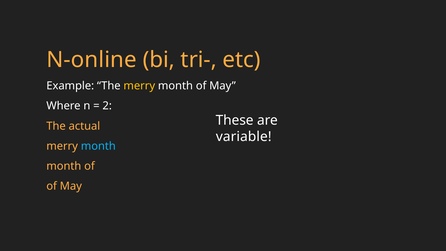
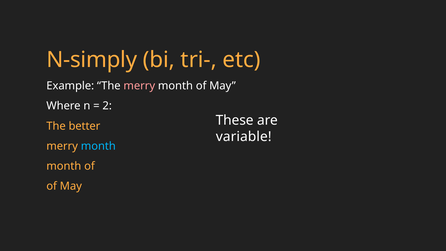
N-online: N-online -> N-simply (92, 60)
merry colour: yellow -> pink (139, 86)
actual: actual -> better (84, 126)
